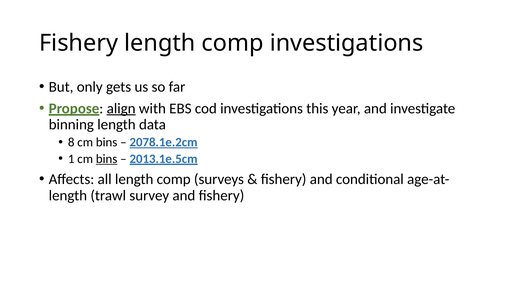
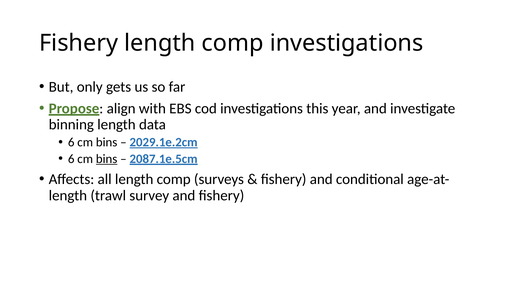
align underline: present -> none (121, 108)
8: 8 -> 6 (71, 142)
2078.1e.2cm: 2078.1e.2cm -> 2029.1e.2cm (164, 142)
1: 1 -> 6 (71, 159)
2013.1e.5cm: 2013.1e.5cm -> 2087.1e.5cm (164, 159)
